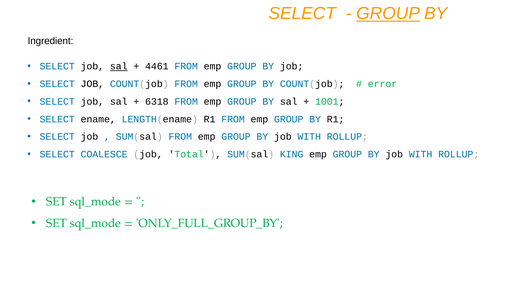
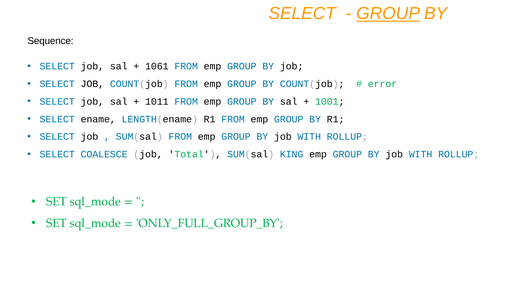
Ingredient: Ingredient -> Sequence (51, 41)
sal underline: present -> none (119, 66)
4461: 4461 -> 1061 (157, 66)
6318: 6318 -> 1011 (157, 102)
